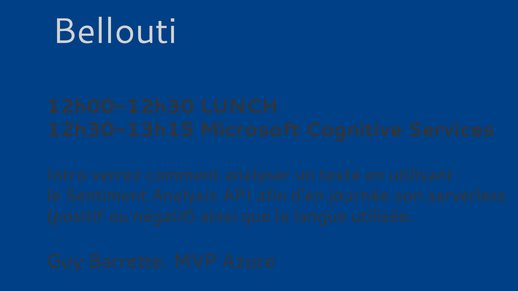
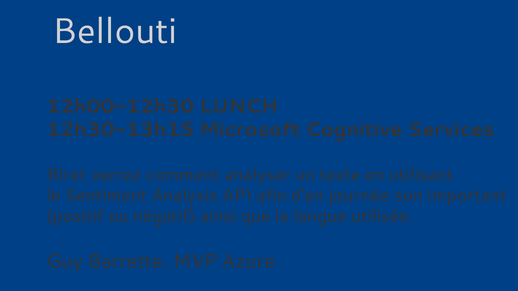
Intro: Intro -> Biret (67, 175)
serverless: serverless -> important (467, 196)
